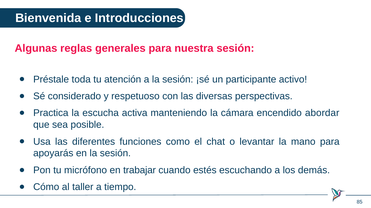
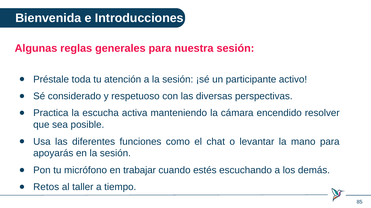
abordar: abordar -> resolver (322, 113)
Cómo: Cómo -> Retos (46, 188)
